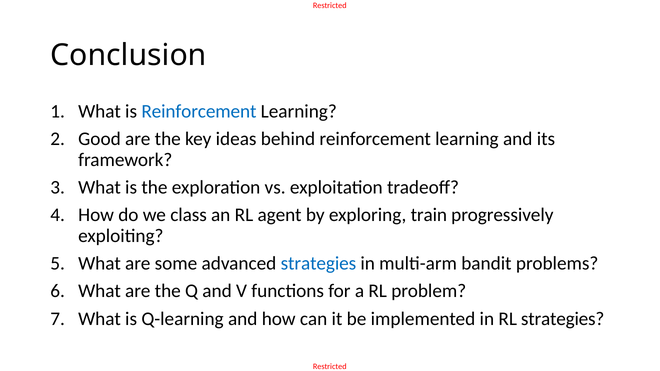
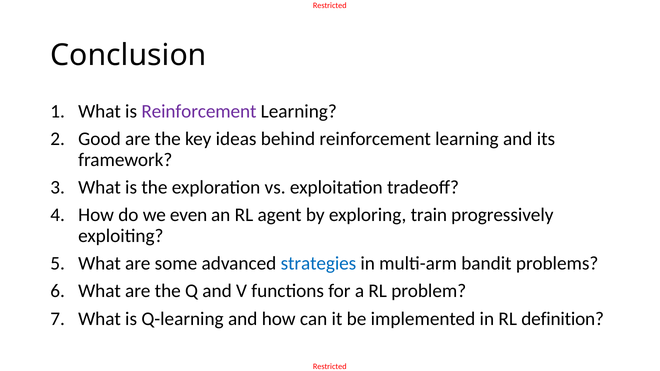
Reinforcement colour: blue -> purple (199, 112)
class: class -> even (189, 215)
RL strategies: strategies -> definition (563, 319)
